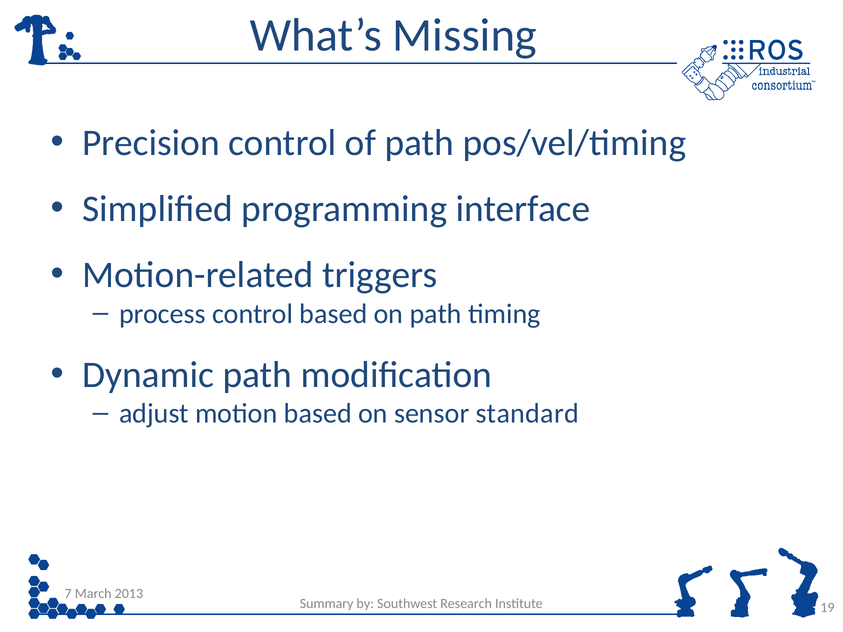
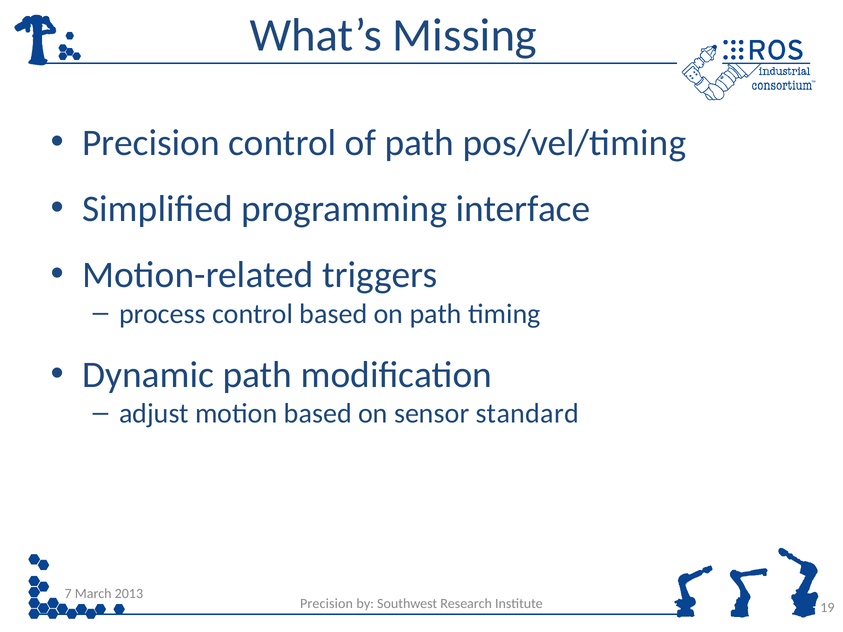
Summary: Summary -> Precision (326, 604)
